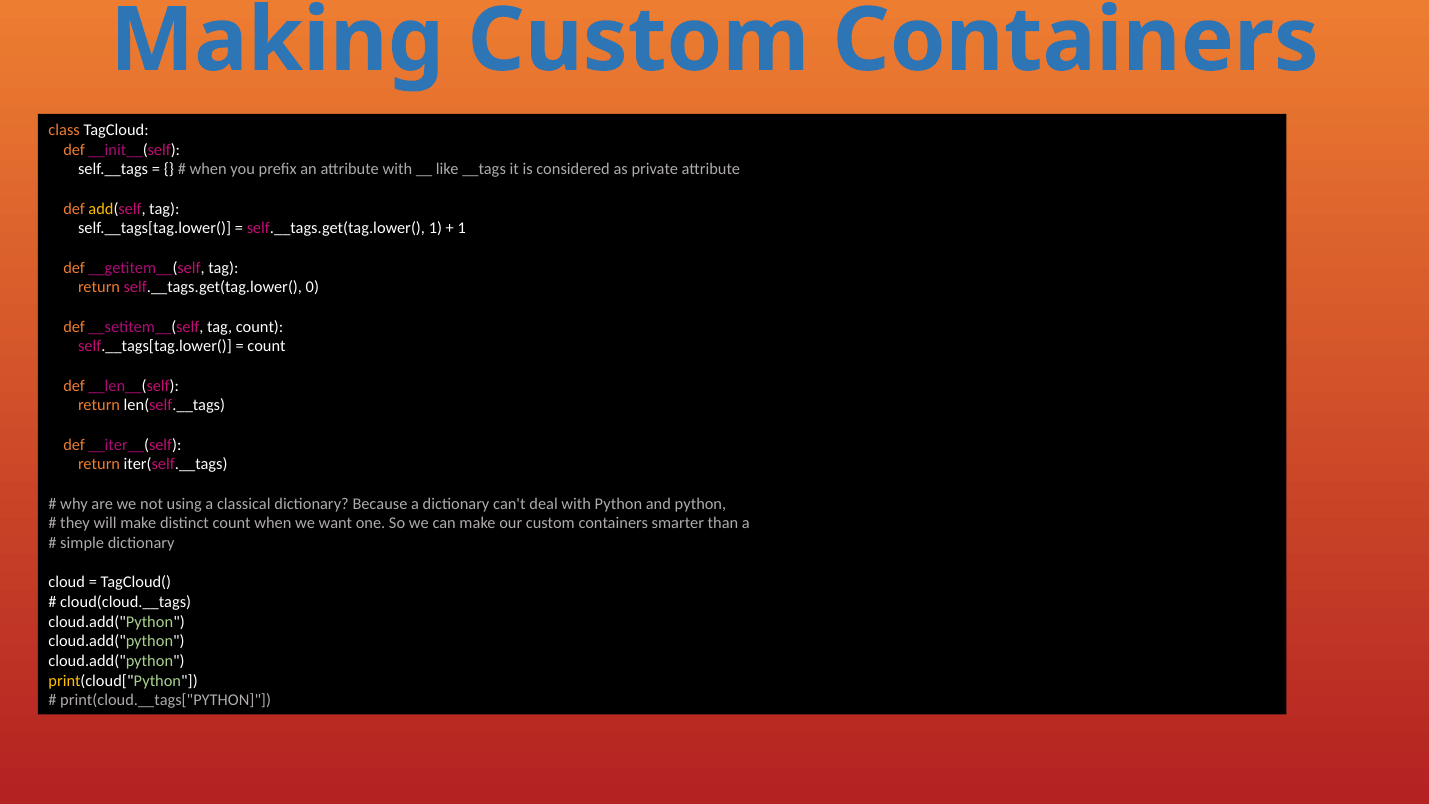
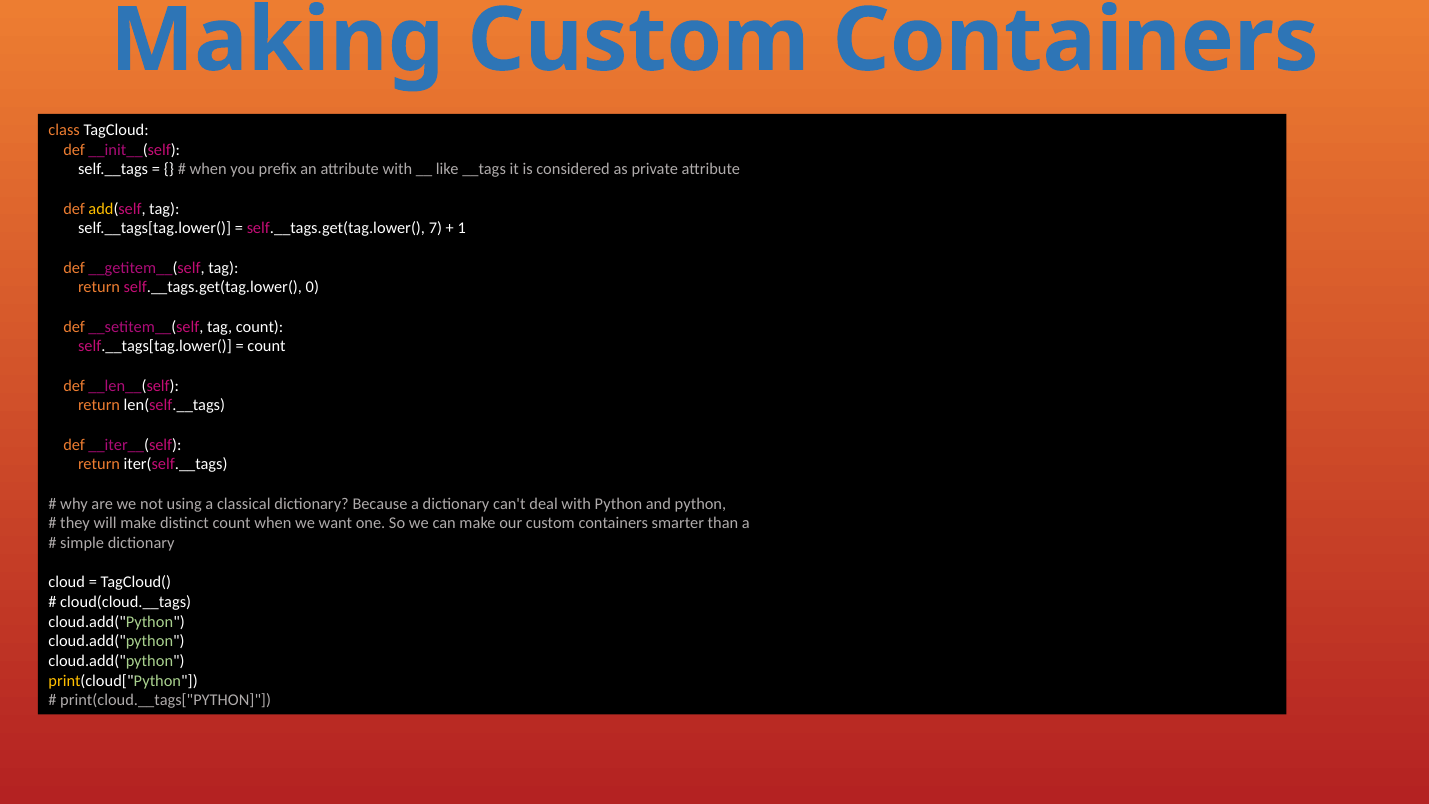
self.__tags.get(tag.lower( 1: 1 -> 7 (435, 228)
